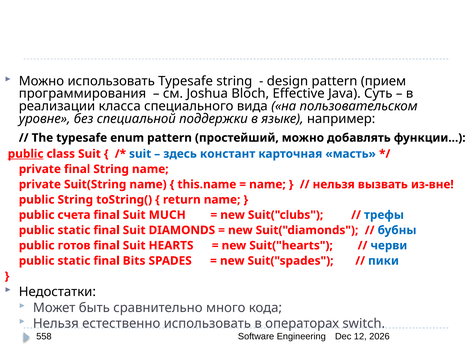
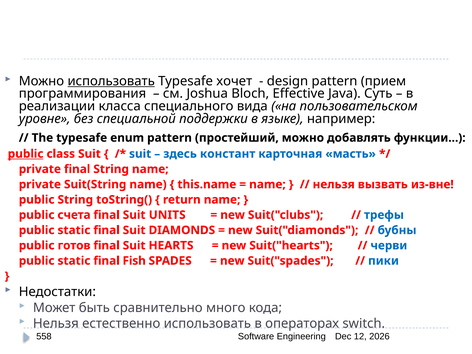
использовать underline: none -> present (111, 81)
Typesafe string: string -> хочет (234, 81)
MUCH: MUCH -> UNITS (167, 215)
Bits: Bits -> Fish (134, 261)
